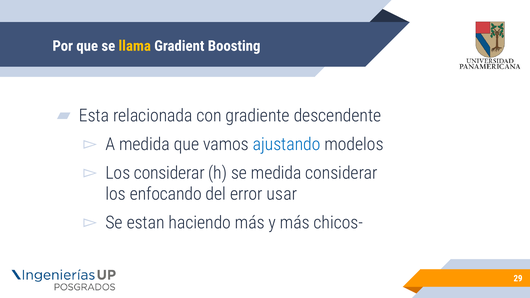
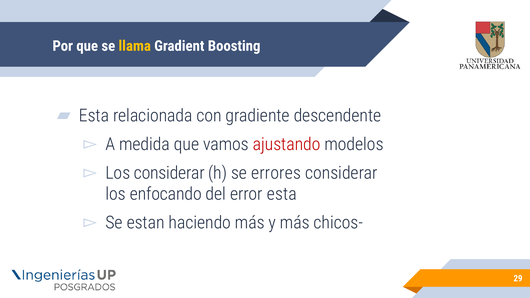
ajustando colour: blue -> red (287, 144)
se medida: medida -> errores (276, 173)
error usar: usar -> esta (282, 194)
